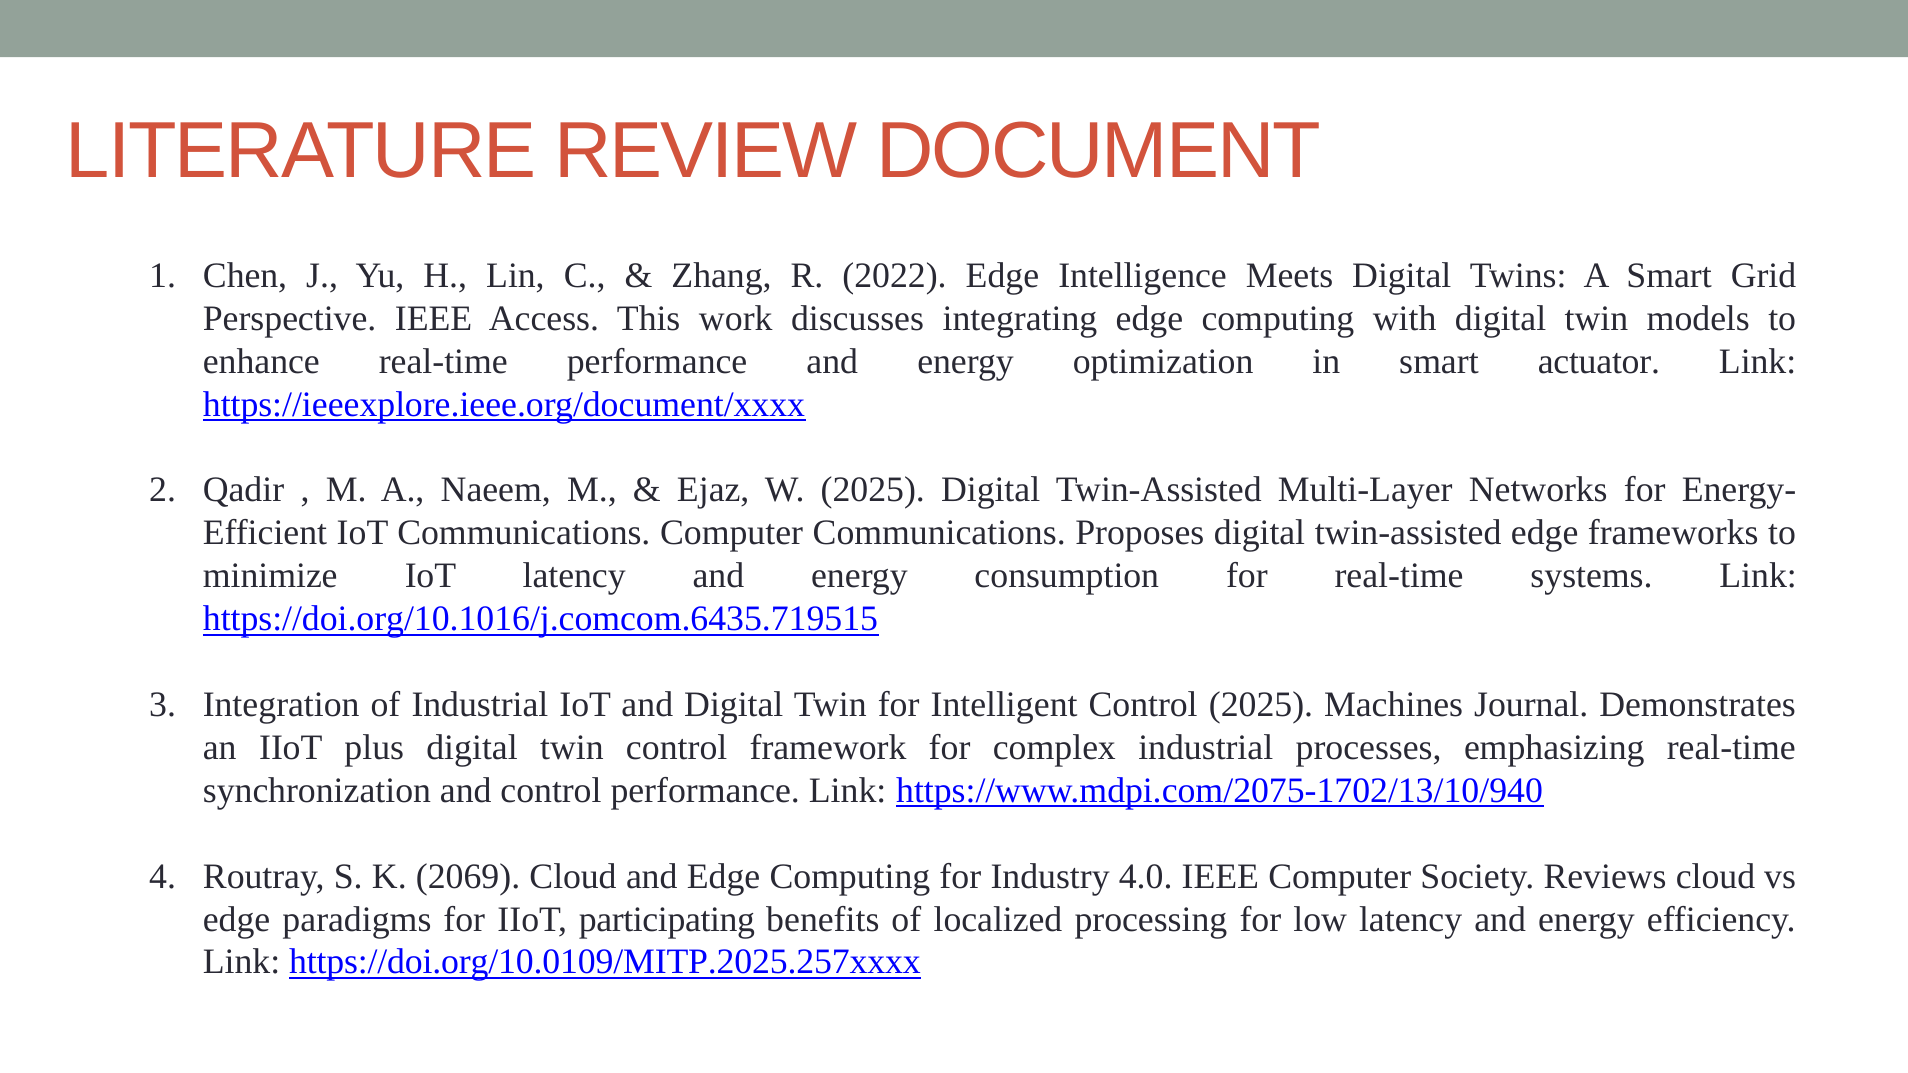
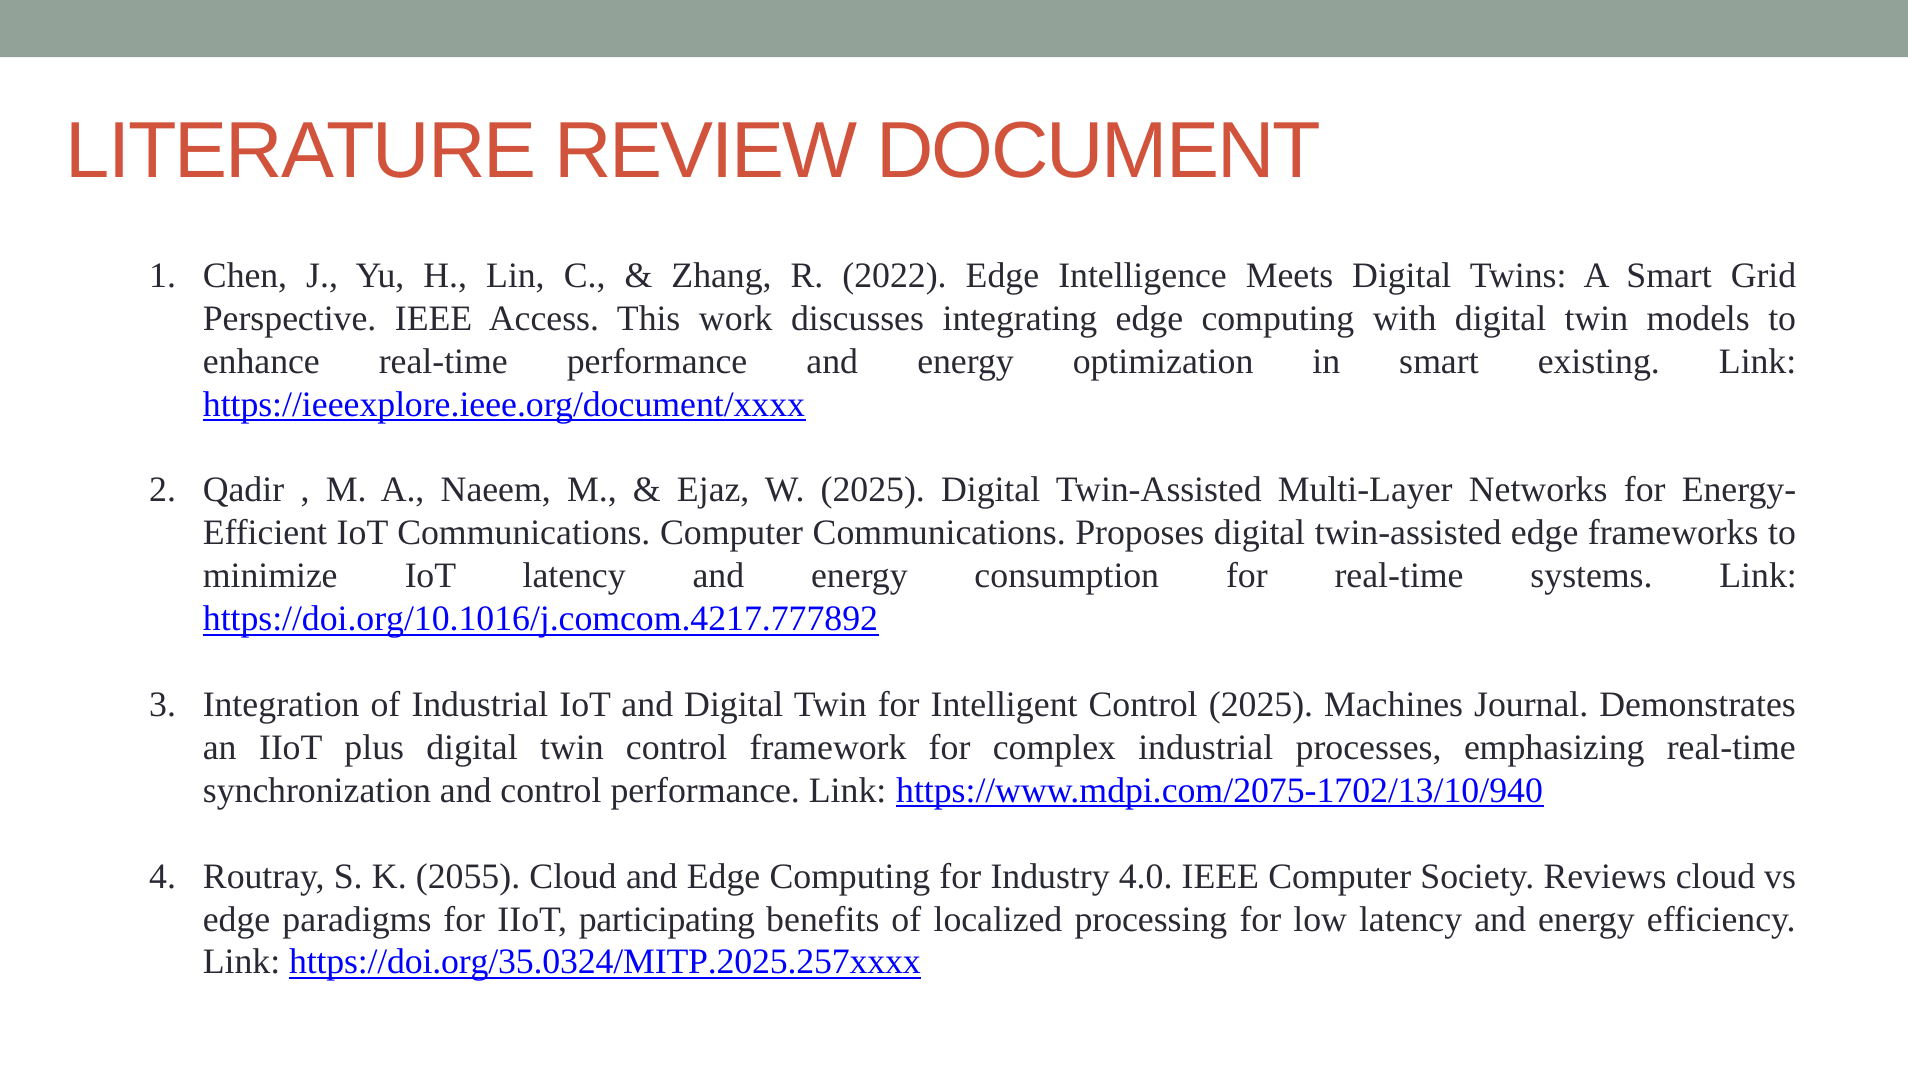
actuator: actuator -> existing (1599, 361)
https://doi.org/10.1016/j.comcom.6435.719515: https://doi.org/10.1016/j.comcom.6435.719515 -> https://doi.org/10.1016/j.comcom.4217.777892 (540, 619)
2069: 2069 -> 2055 (468, 877)
https://doi.org/10.0109/MITP.2025.257xxxx: https://doi.org/10.0109/MITP.2025.257xxxx -> https://doi.org/35.0324/MITP.2025.257xxxx (605, 962)
